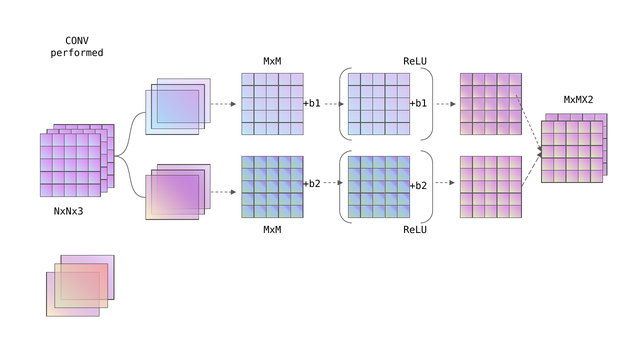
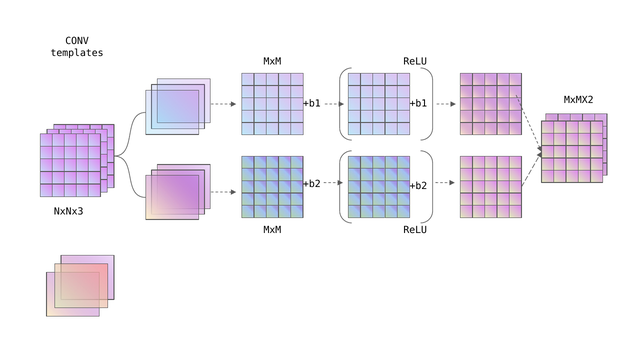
performed: performed -> templates (77, 53)
